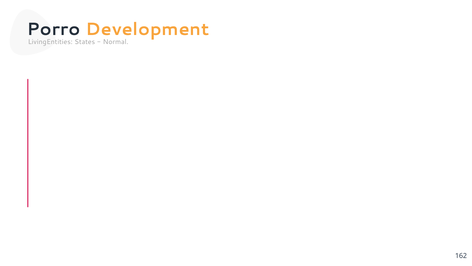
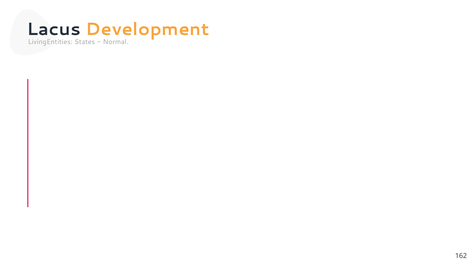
Porro: Porro -> Lacus (54, 29)
